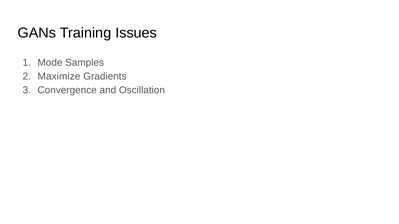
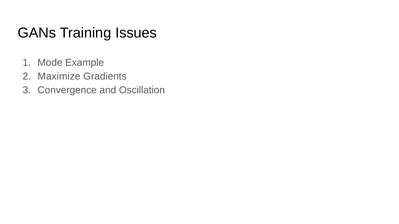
Samples: Samples -> Example (85, 63)
